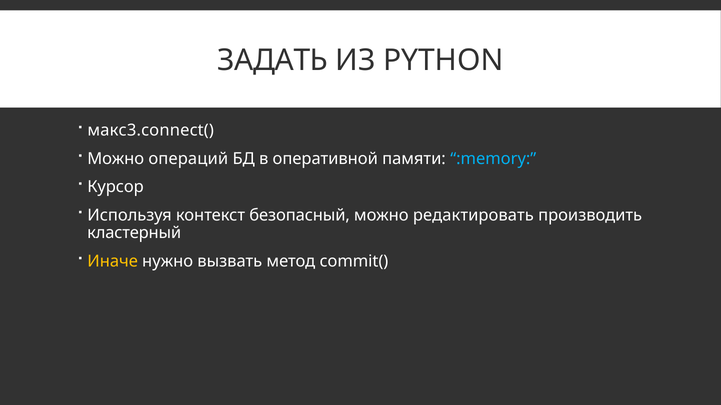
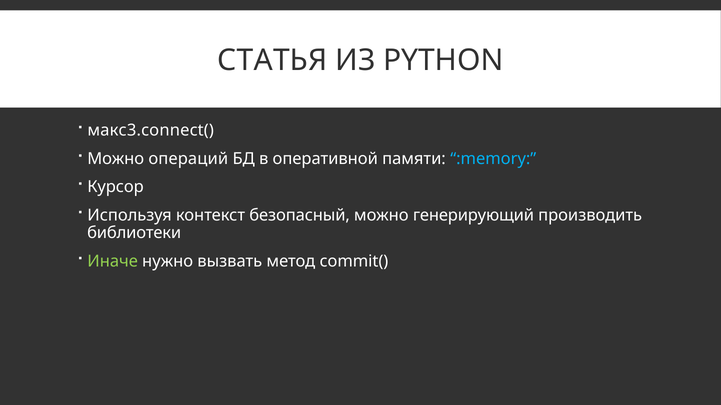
ЗАДАТЬ: ЗАДАТЬ -> СТАТЬЯ (272, 61)
редактировать: редактировать -> генерирующий (473, 215)
кластерный: кластерный -> библиотеки (134, 233)
Иначе colour: yellow -> light green (113, 262)
